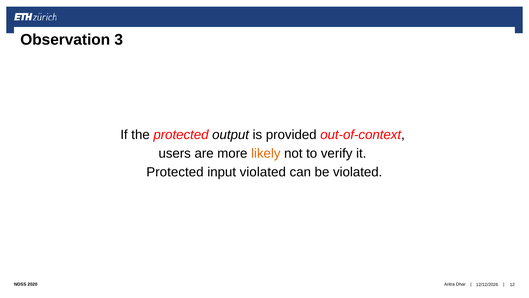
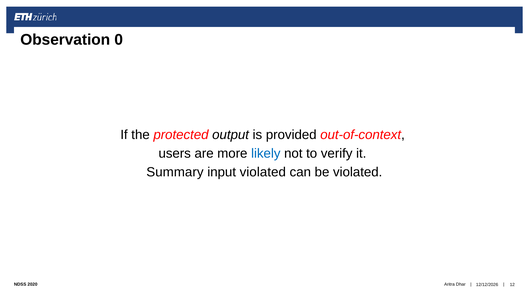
3: 3 -> 0 (119, 40)
likely colour: orange -> blue (266, 153)
Protected: Protected -> Summary (175, 172)
